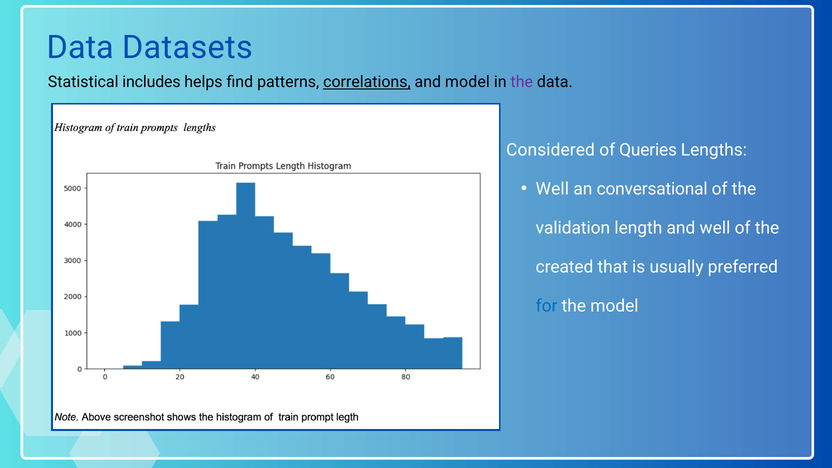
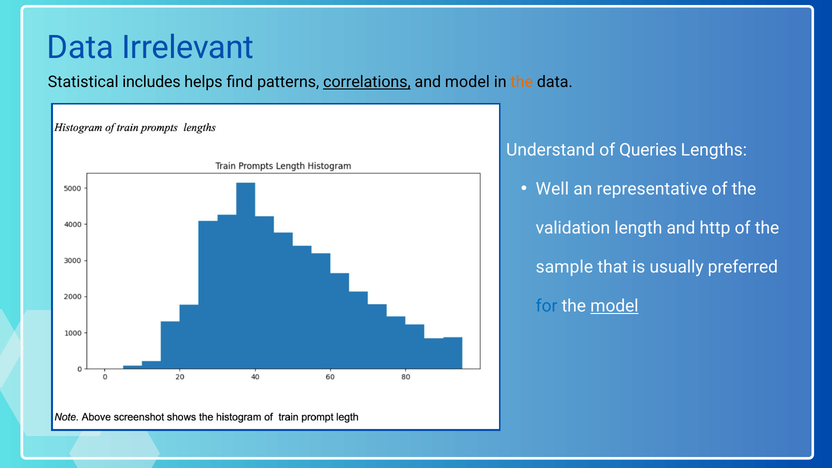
Datasets: Datasets -> Irrelevant (188, 48)
the colour: purple -> orange (522, 82)
Considered: Considered -> Understand (551, 150)
conversational: conversational -> representative (652, 189)
and well: well -> http (715, 228)
created: created -> sample (564, 267)
model underline: none -> present (614, 306)
